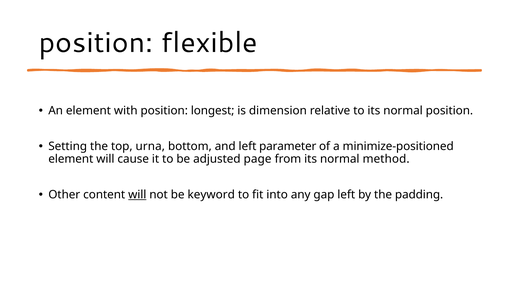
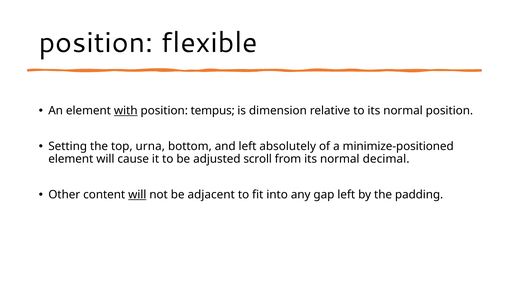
with underline: none -> present (126, 111)
longest: longest -> tempus (213, 111)
parameter: parameter -> absolutely (288, 147)
page: page -> scroll (258, 159)
method: method -> decimal (386, 159)
keyword: keyword -> adjacent (211, 195)
